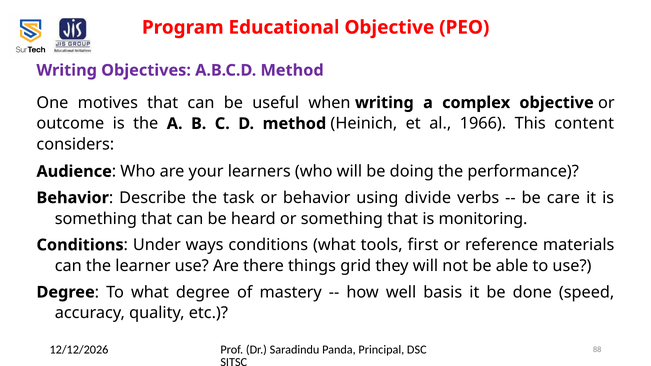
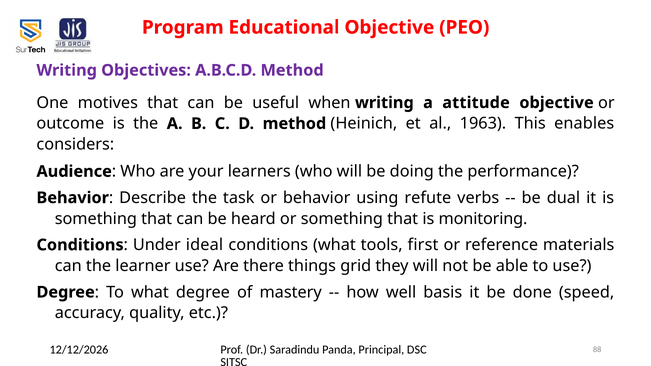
complex: complex -> attitude (476, 103)
1966: 1966 -> 1963 (483, 124)
content: content -> enables (584, 124)
divide: divide -> refute (428, 198)
care: care -> dual (563, 198)
ways: ways -> ideal (204, 245)
